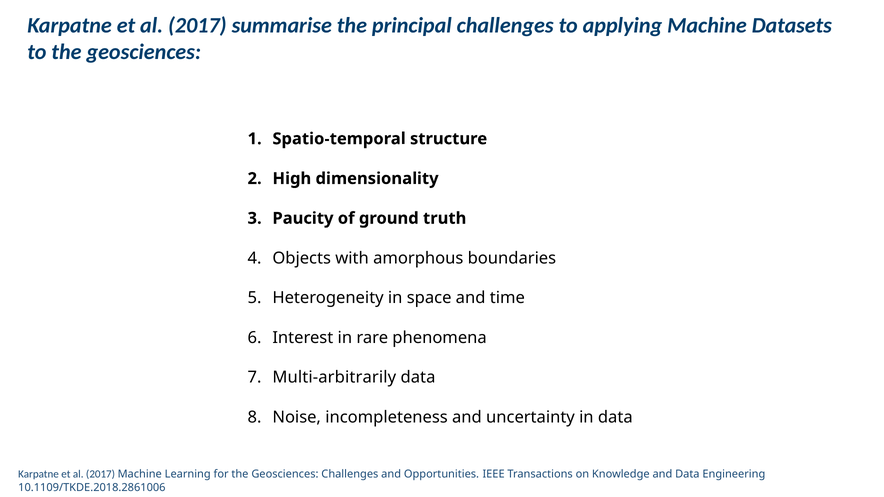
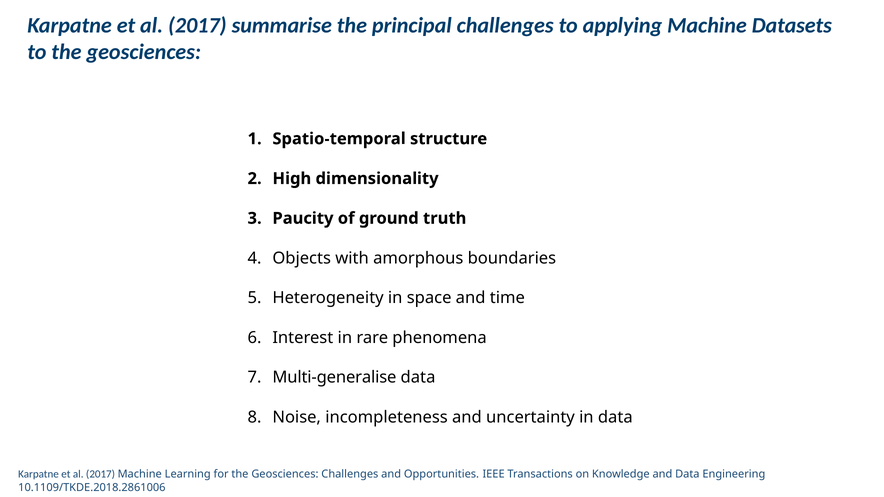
Multi-arbitrarily: Multi-arbitrarily -> Multi-generalise (334, 378)
